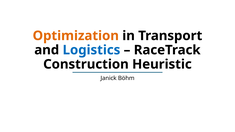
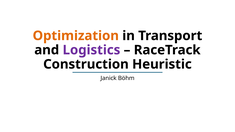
Logistics colour: blue -> purple (91, 50)
